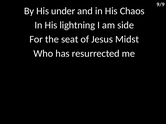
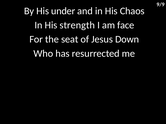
lightning: lightning -> strength (77, 25)
side: side -> face (126, 25)
Midst: Midst -> Down (127, 39)
